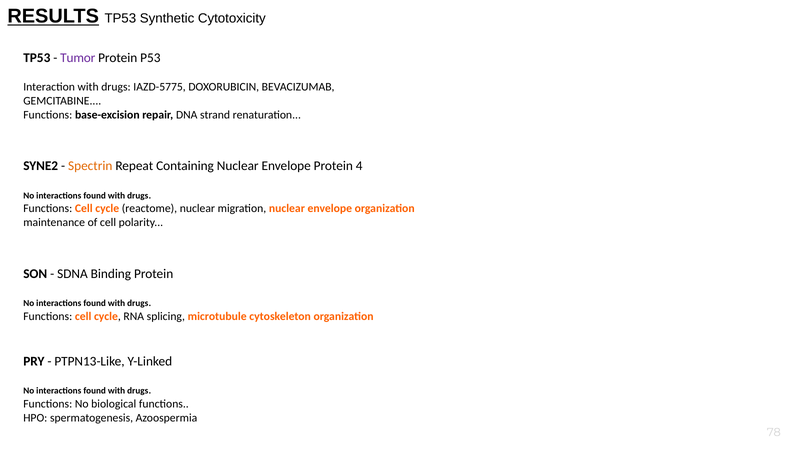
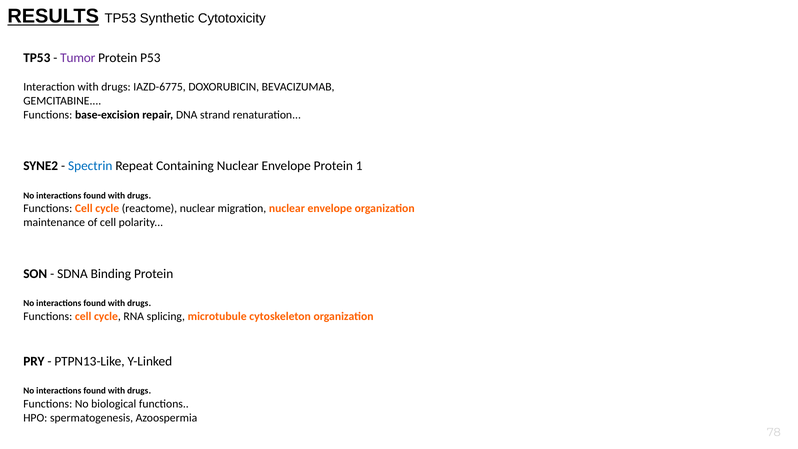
IAZD-5775: IAZD-5775 -> IAZD-6775 (160, 87)
Spectrin colour: orange -> blue (90, 166)
4: 4 -> 1 (359, 166)
